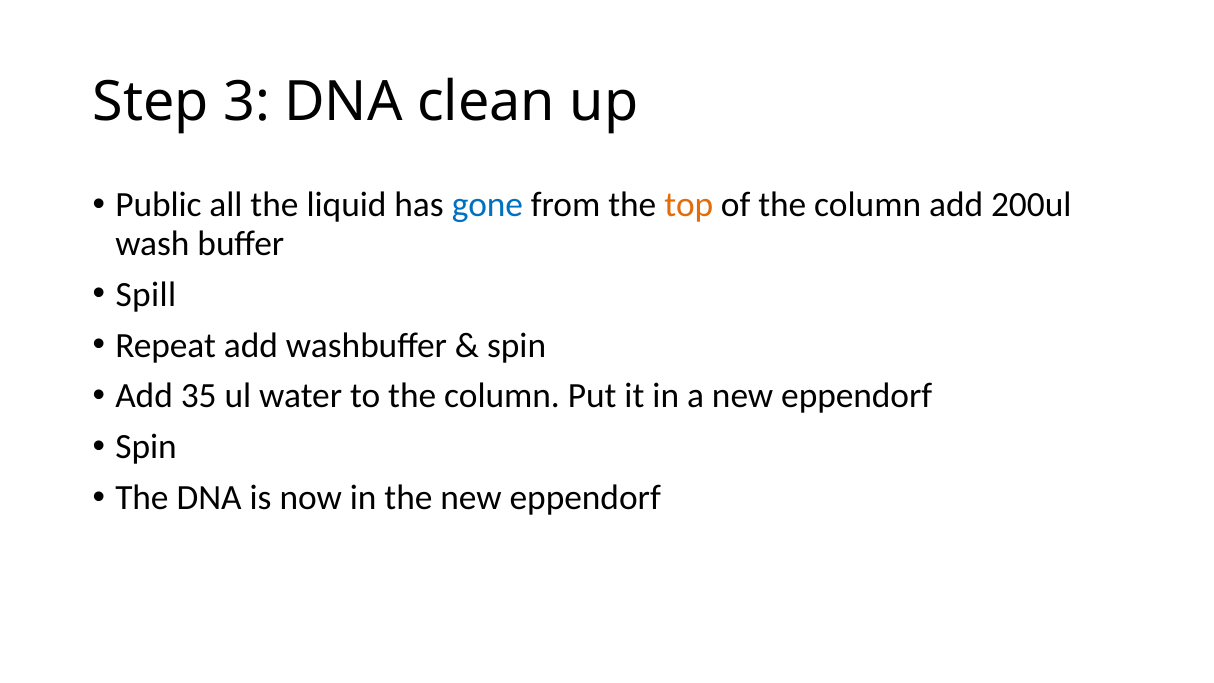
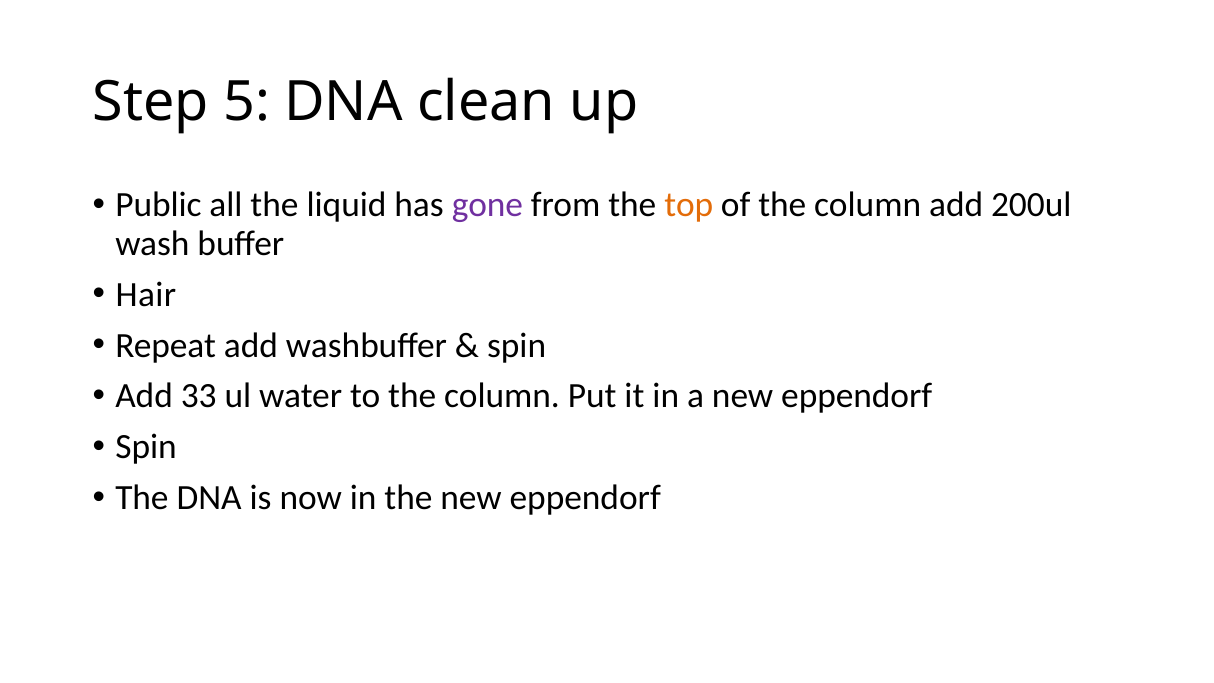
3: 3 -> 5 (247, 102)
gone colour: blue -> purple (487, 205)
Spill: Spill -> Hair (146, 294)
35: 35 -> 33 (199, 396)
